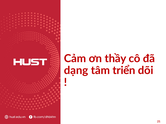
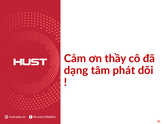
triển: triển -> phát (124, 71)
